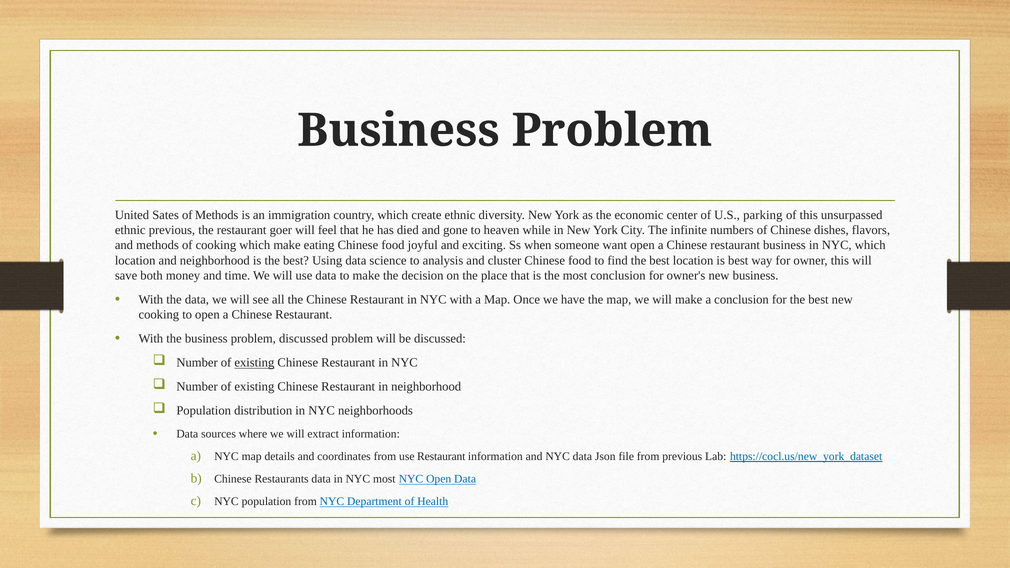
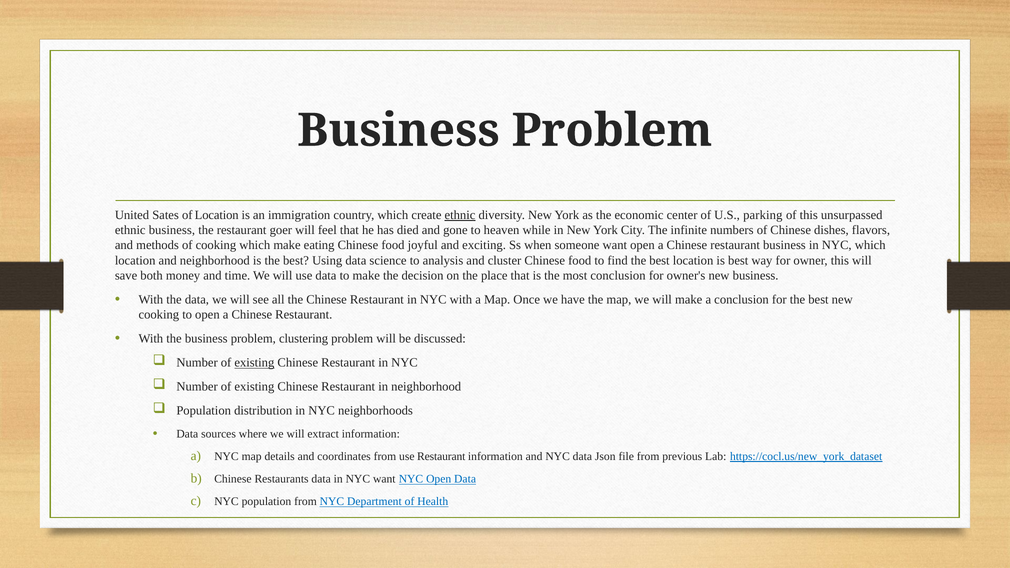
of Methods: Methods -> Location (217, 215)
ethnic underline: none -> present (460, 215)
ethnic previous: previous -> business (172, 230)
problem discussed: discussed -> clustering (304, 339)
NYC most: most -> want (384, 479)
